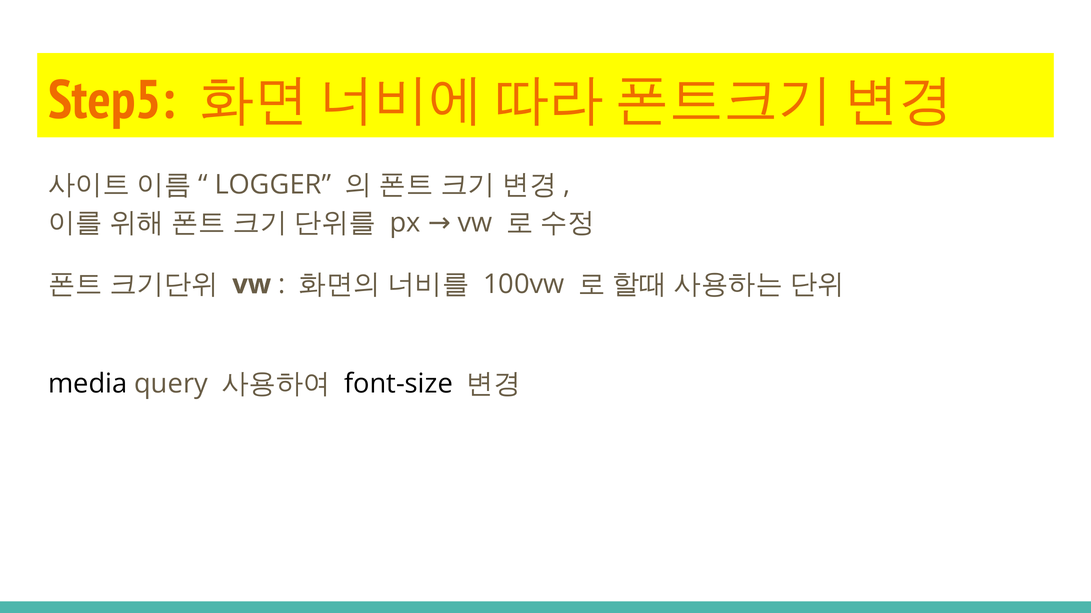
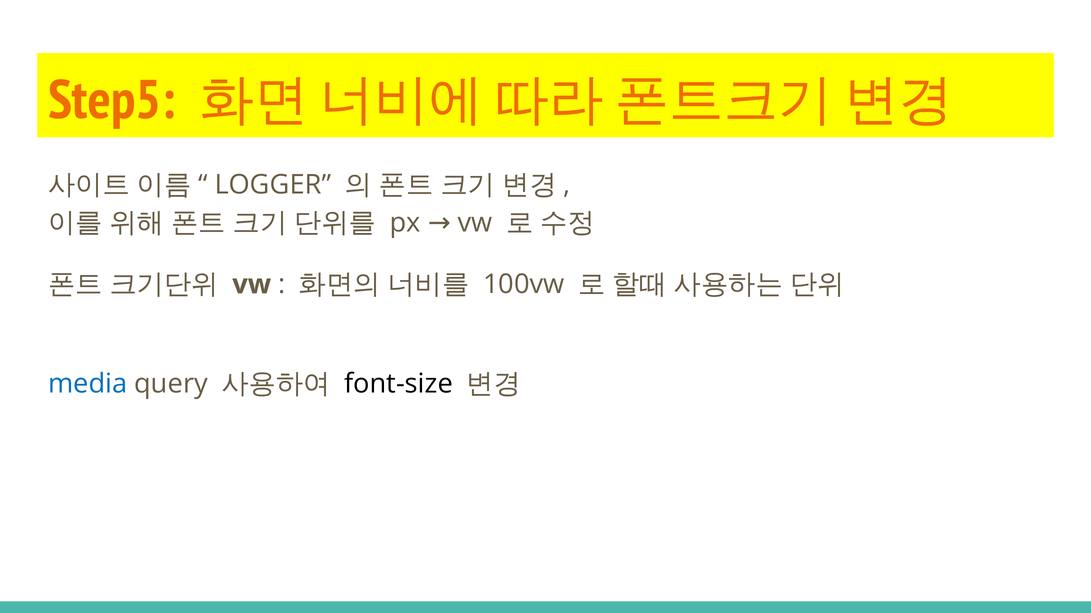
media colour: black -> blue (88, 384)
